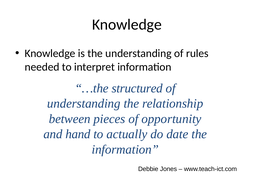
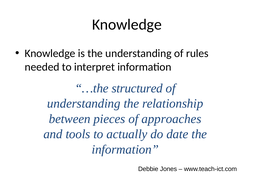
opportunity: opportunity -> approaches (171, 119)
hand: hand -> tools (78, 134)
